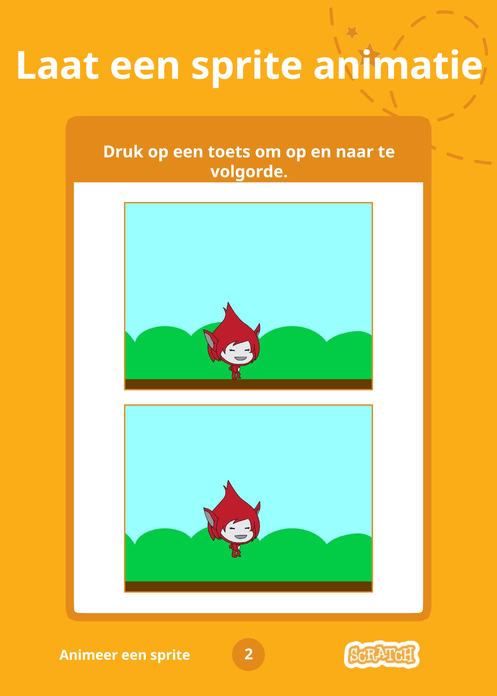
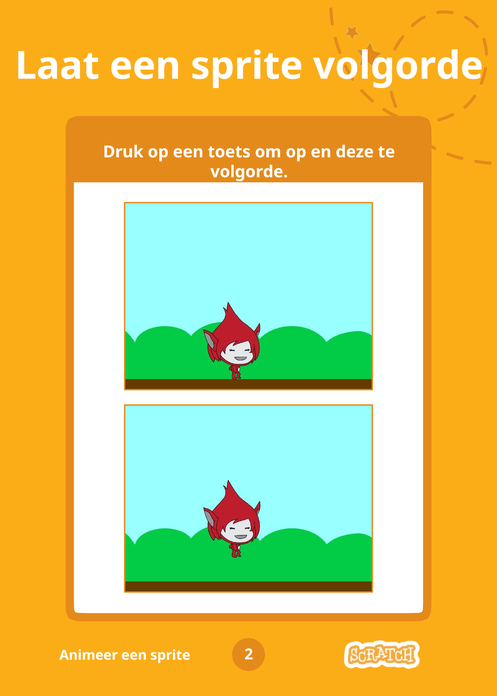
sprite animatie: animatie -> volgorde (398, 66)
naar: naar -> deze (355, 152)
